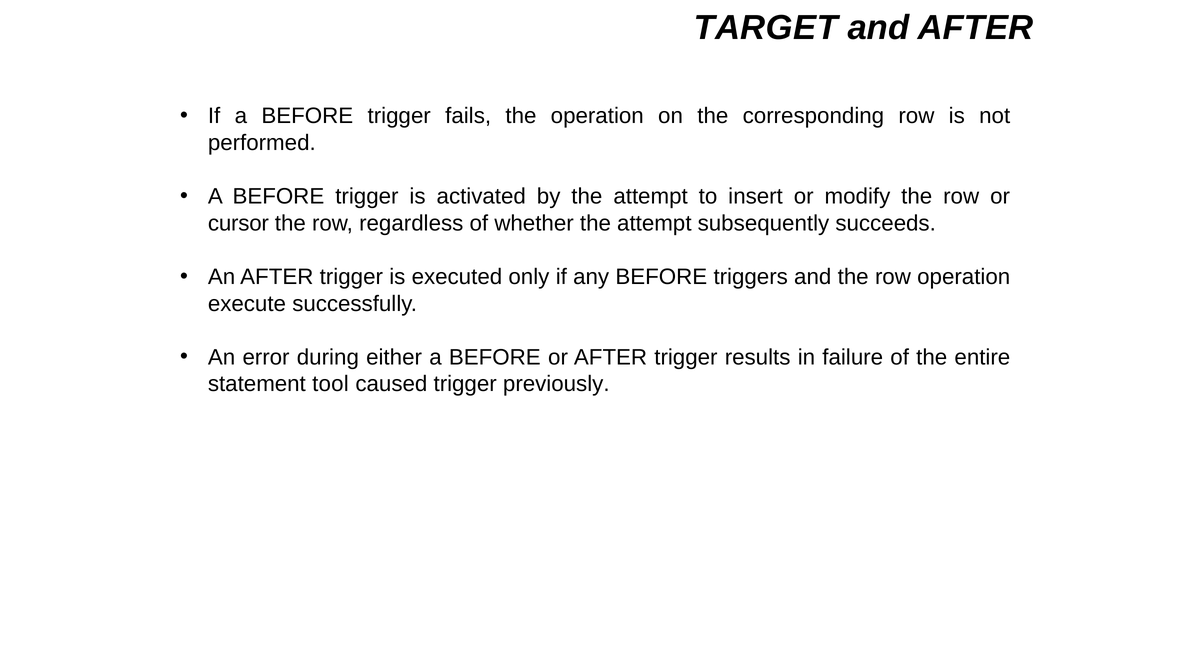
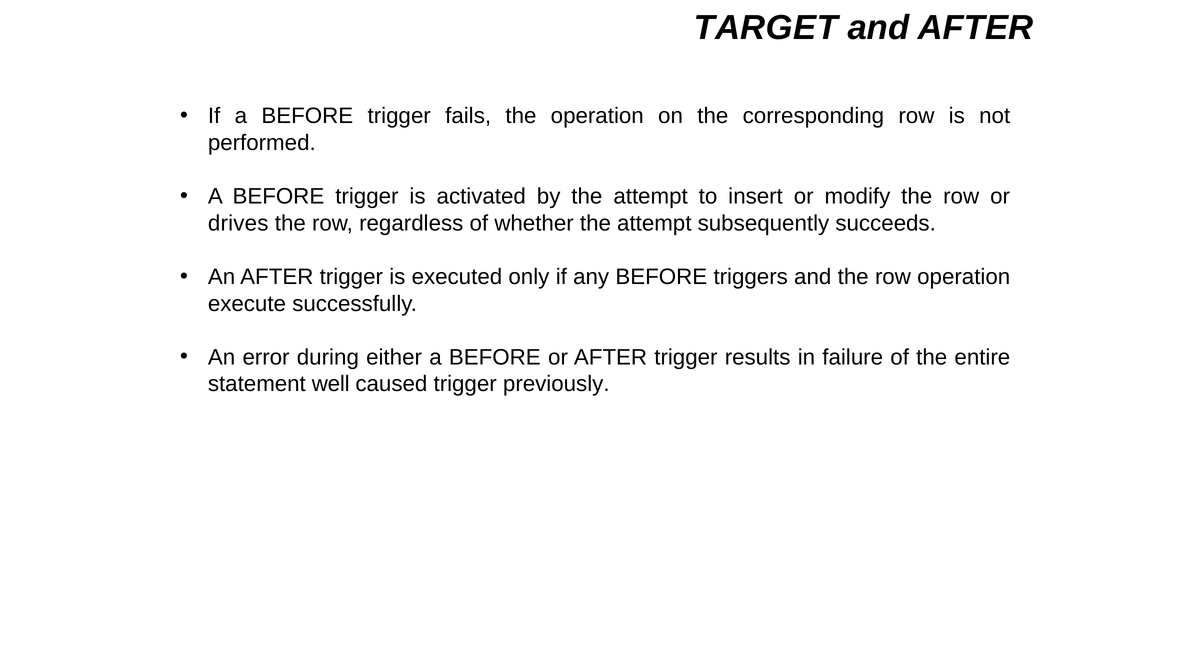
cursor: cursor -> drives (238, 223)
tool: tool -> well (331, 384)
